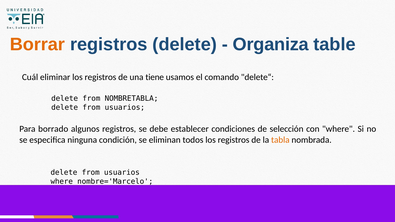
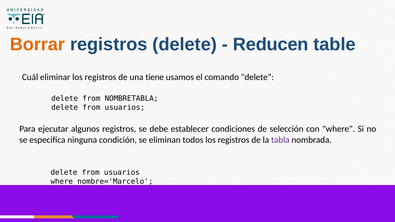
Organiza: Organiza -> Reducen (271, 45)
borrado: borrado -> ejecutar (53, 129)
tabla colour: orange -> purple (280, 140)
